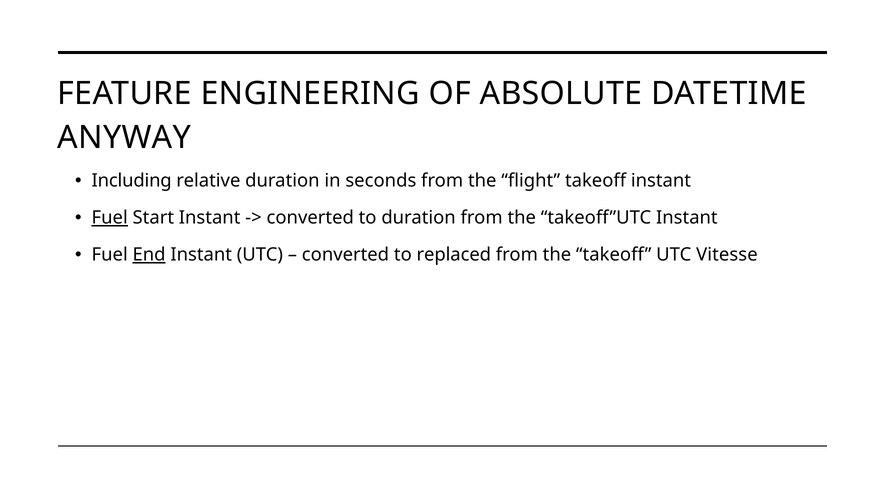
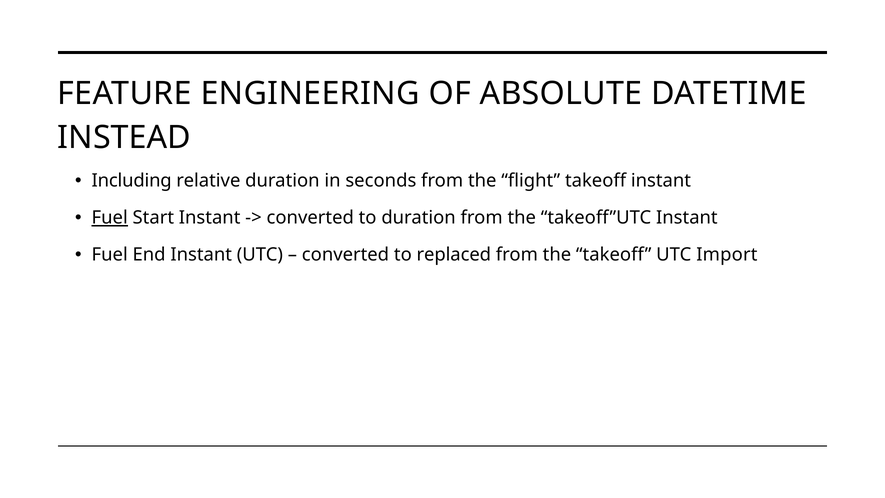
ANYWAY: ANYWAY -> INSTEAD (124, 138)
End underline: present -> none (149, 255)
Vitesse: Vitesse -> Import (727, 255)
